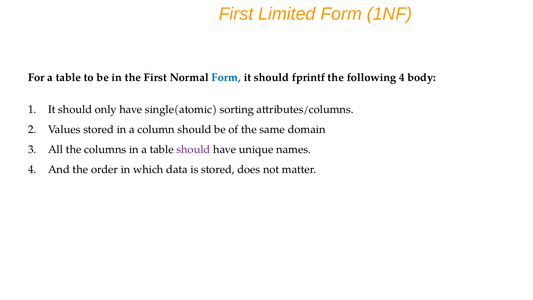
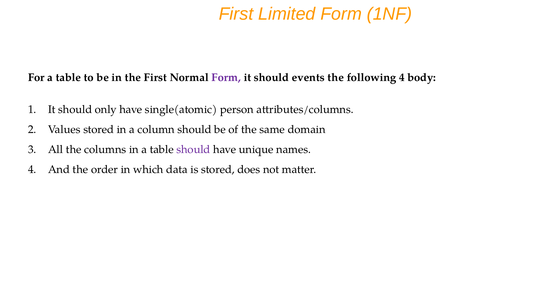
Form colour: blue -> purple (226, 77)
fprintf: fprintf -> events (308, 77)
sorting: sorting -> person (237, 109)
